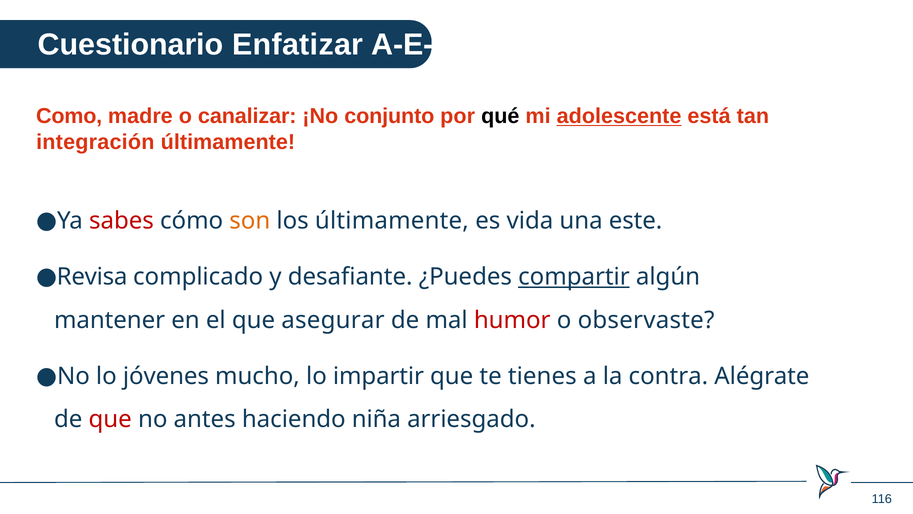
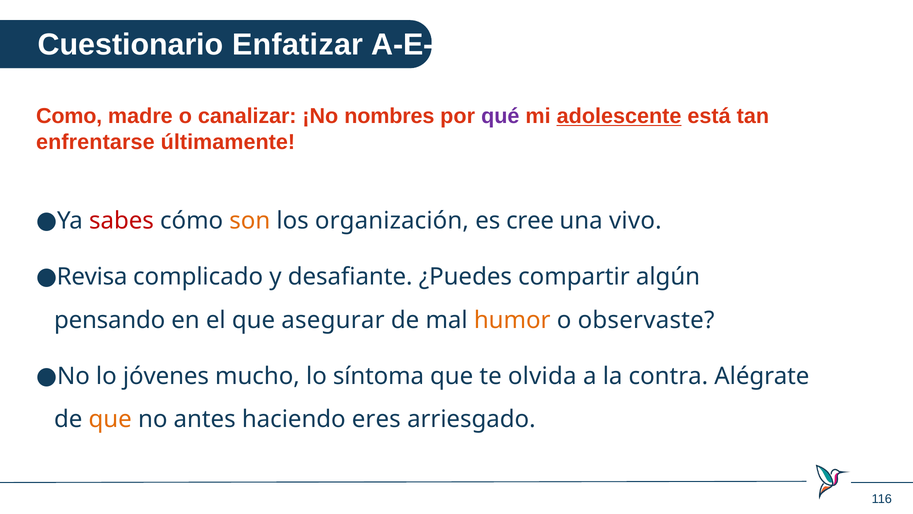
conjunto: conjunto -> nombres (389, 116)
qué colour: black -> purple (500, 116)
integración: integración -> enfrentarse (95, 142)
los últimamente: últimamente -> organización (392, 220)
vida: vida -> cree (530, 220)
este: este -> vivo (635, 220)
compartir underline: present -> none (574, 276)
mantener: mantener -> pensando (110, 320)
humor colour: red -> orange (512, 320)
impartir: impartir -> síntoma (378, 376)
tienes: tienes -> olvida (542, 376)
que colour: red -> orange (110, 419)
niña: niña -> eres (376, 419)
